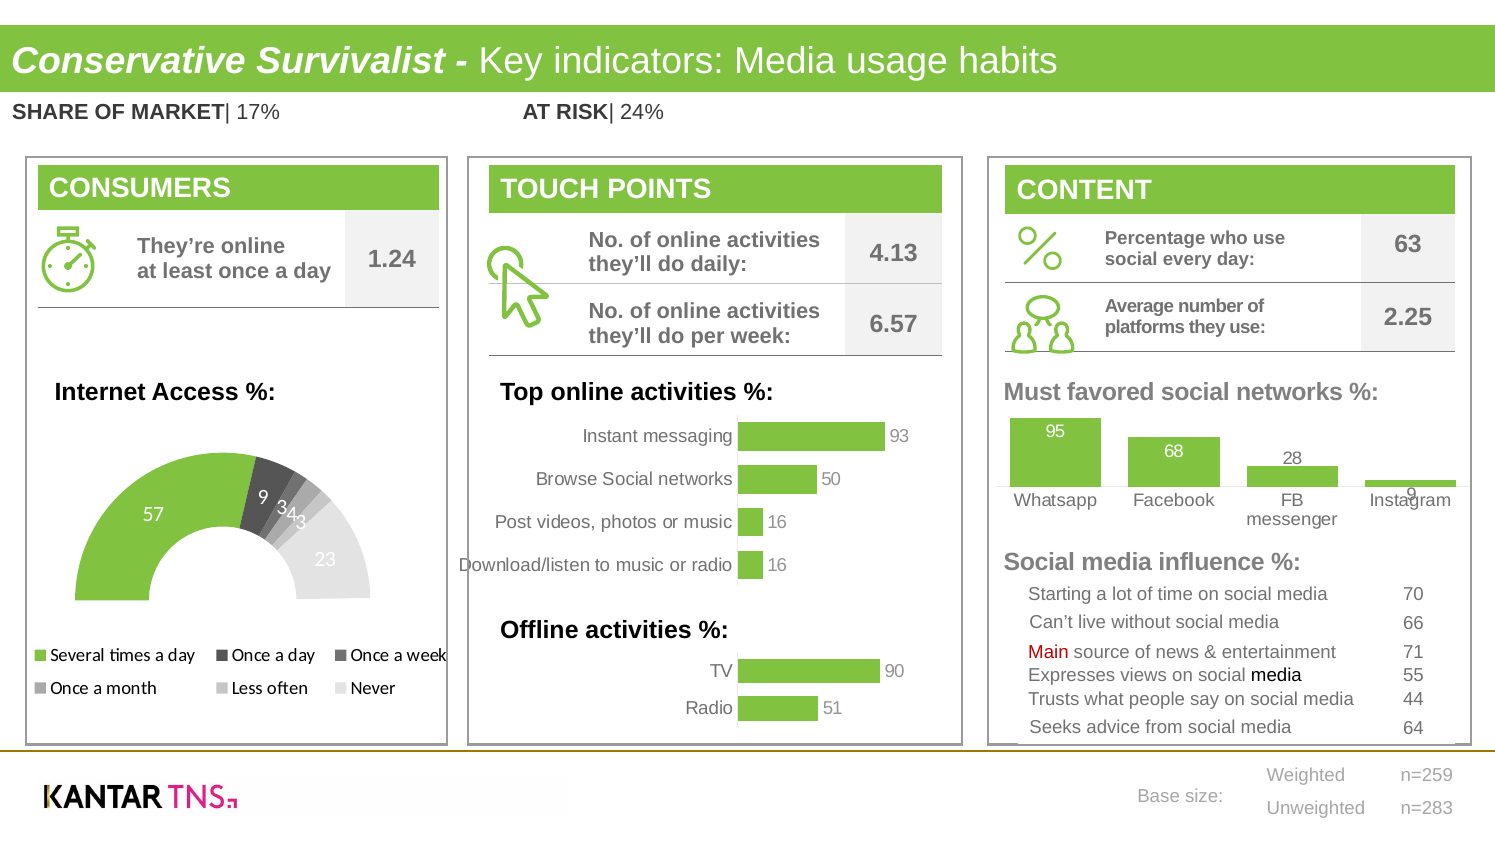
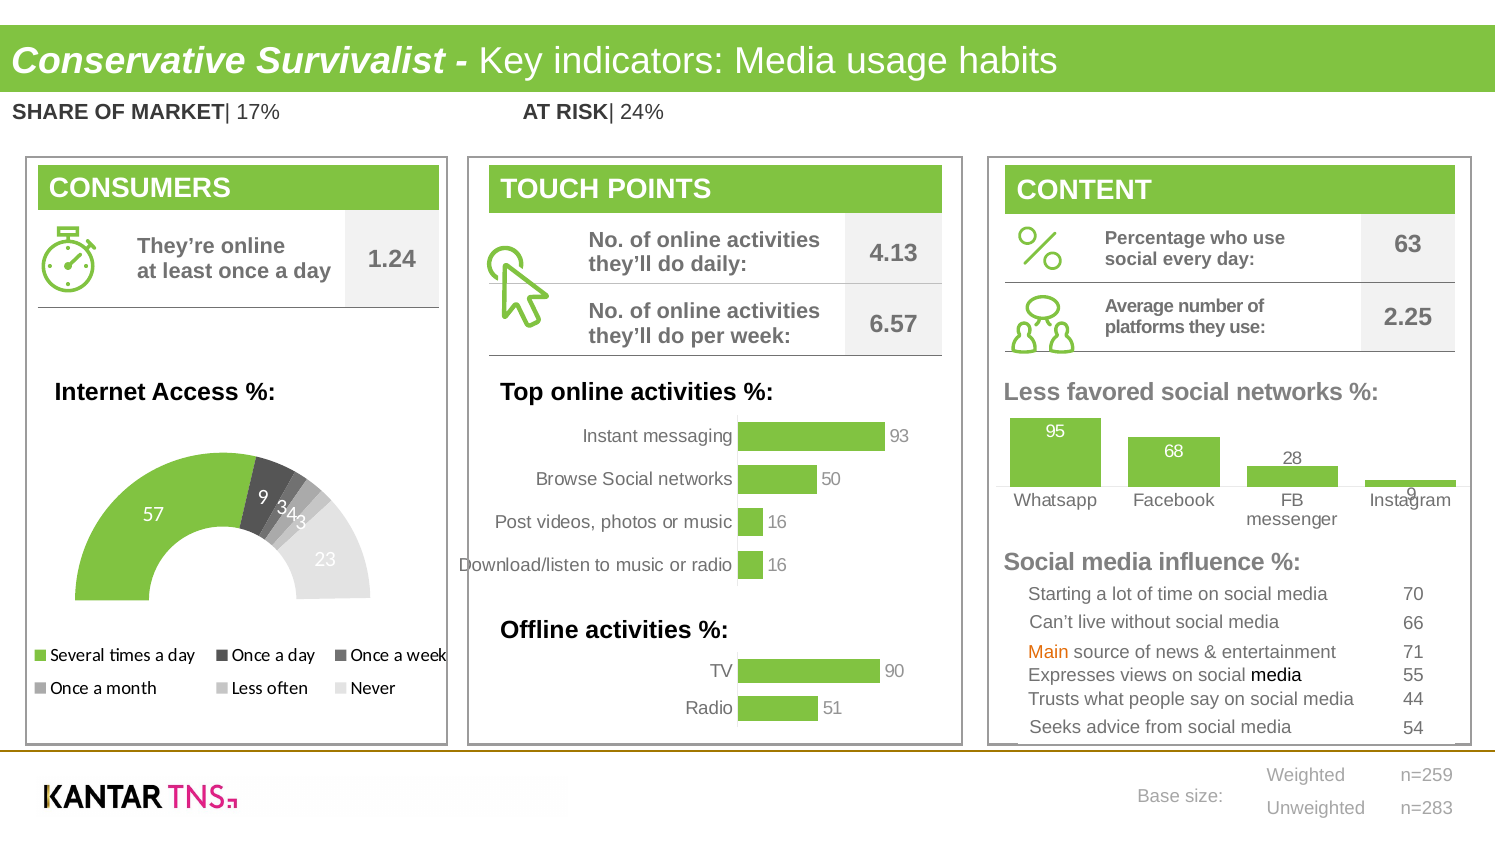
Must: Must -> Less (1032, 393)
Main colour: red -> orange (1048, 652)
64: 64 -> 54 (1413, 728)
